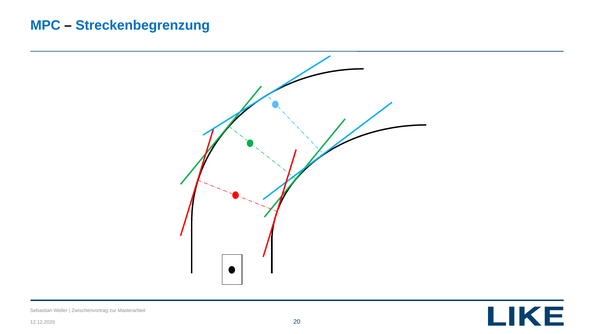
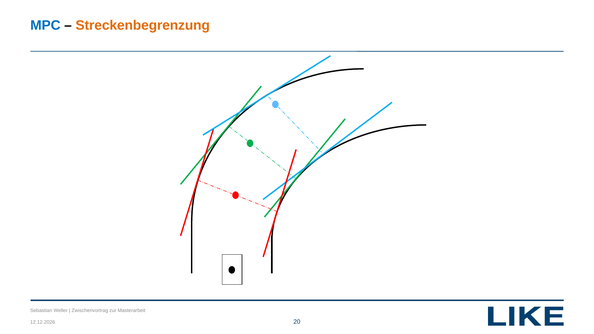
Streckenbegrenzung colour: blue -> orange (143, 25)
